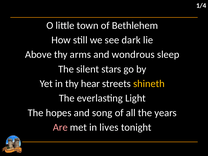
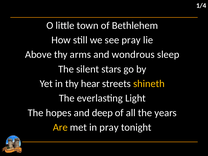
see dark: dark -> pray (131, 40)
song: song -> deep (102, 113)
Are colour: pink -> yellow (60, 127)
in lives: lives -> pray (109, 127)
